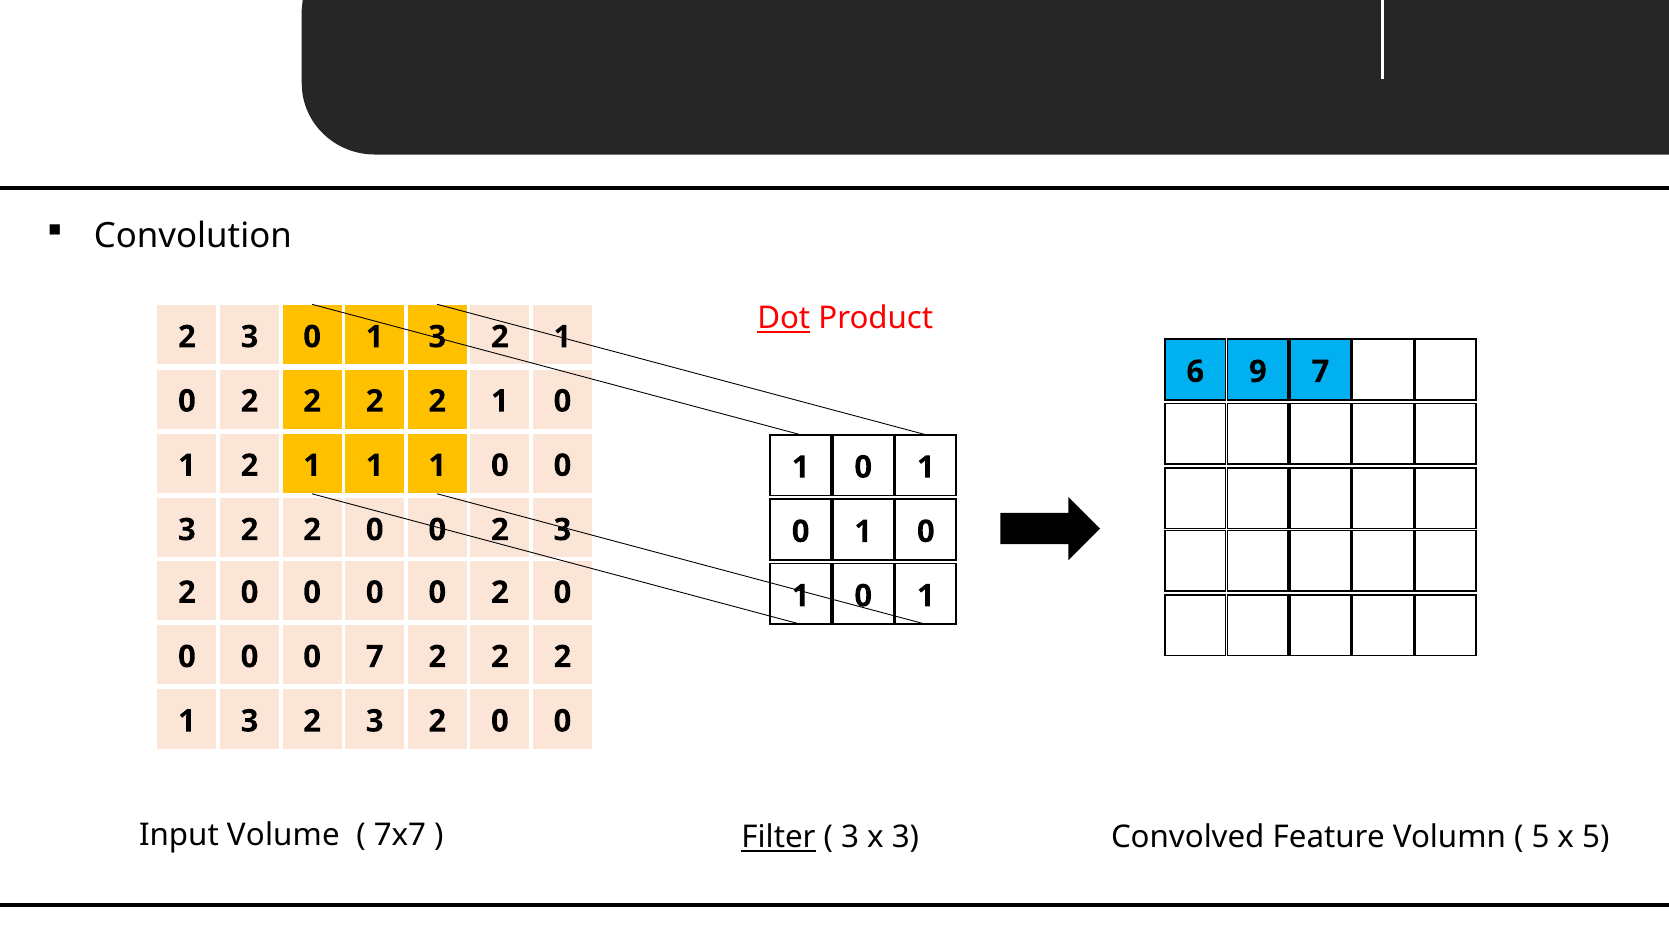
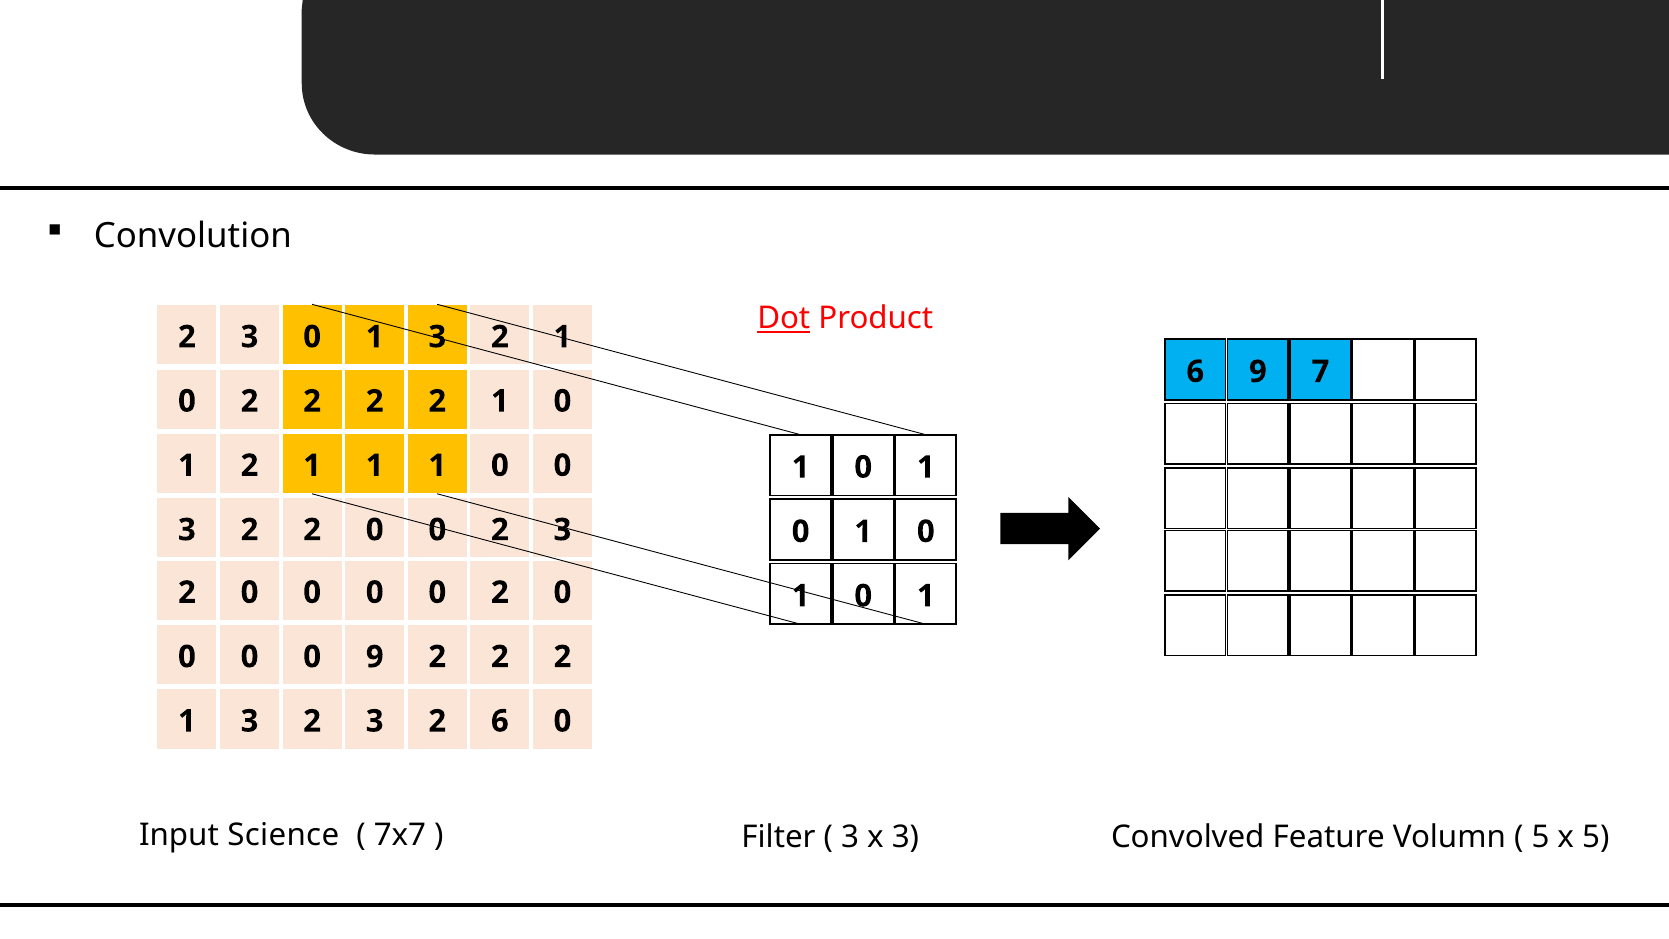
0 7: 7 -> 9 (375, 657)
0: 0 -> 6 (500, 721)
Volume: Volume -> Science (283, 835)
Filter underline: present -> none (779, 837)
